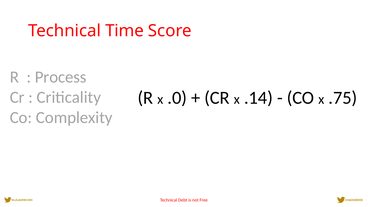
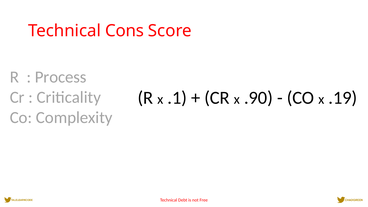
Time: Time -> Cons (125, 31)
.0: .0 -> .1 (177, 98)
.14: .14 -> .90 (258, 98)
.75: .75 -> .19 (343, 98)
